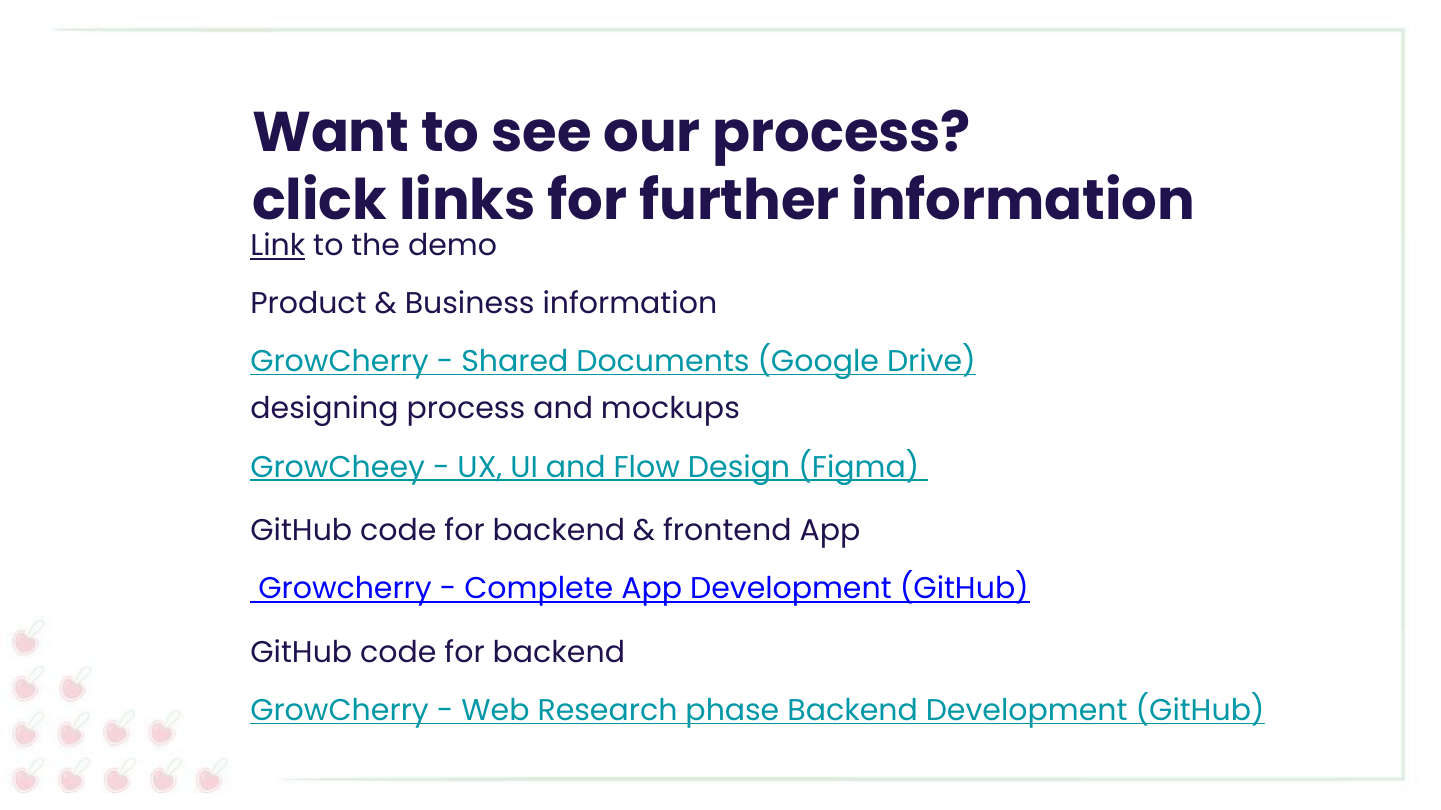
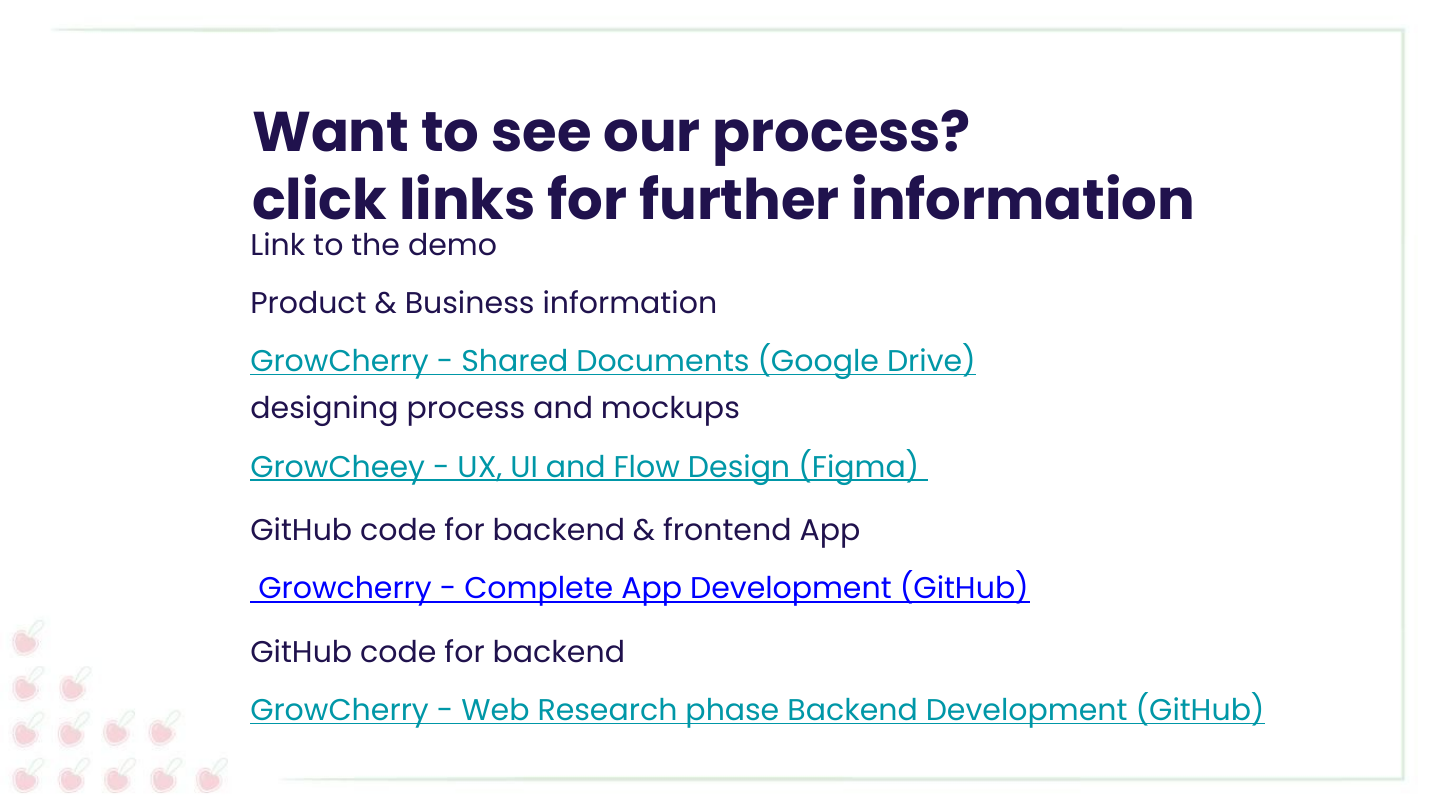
Link underline: present -> none (278, 246)
